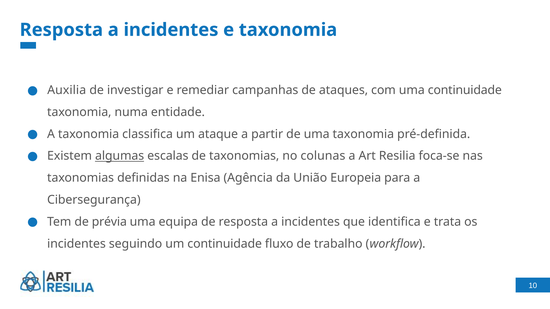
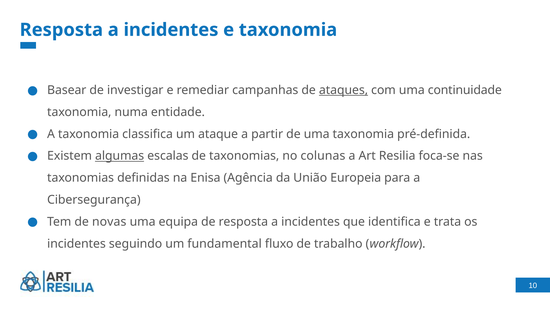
Auxilia: Auxilia -> Basear (67, 90)
ataques underline: none -> present (344, 90)
prévia: prévia -> novas (109, 222)
um continuidade: continuidade -> fundamental (225, 244)
